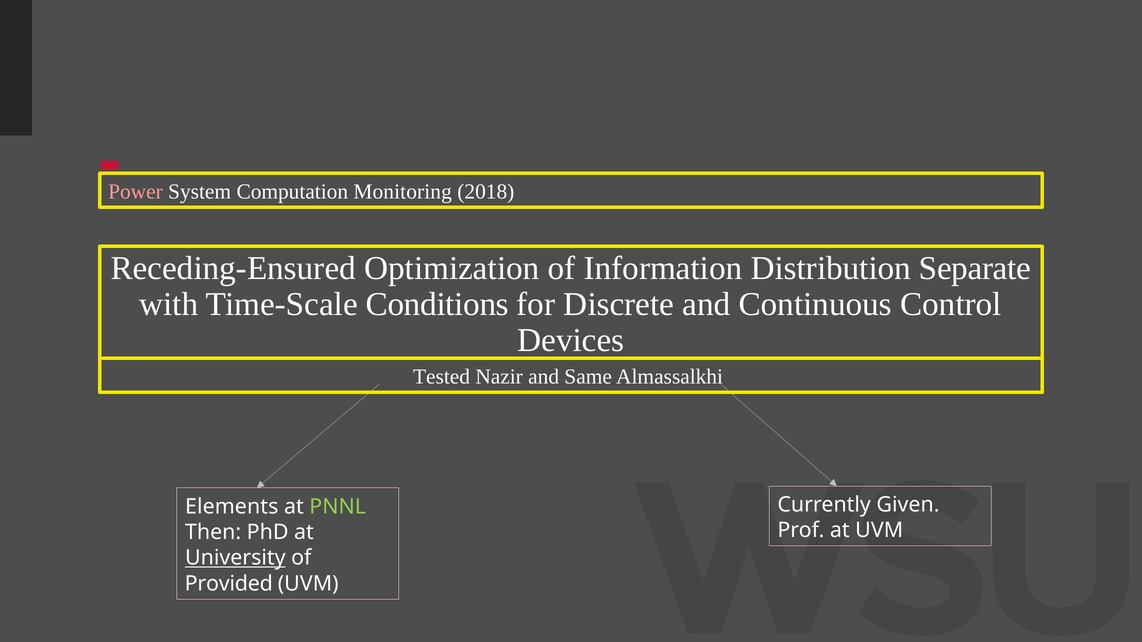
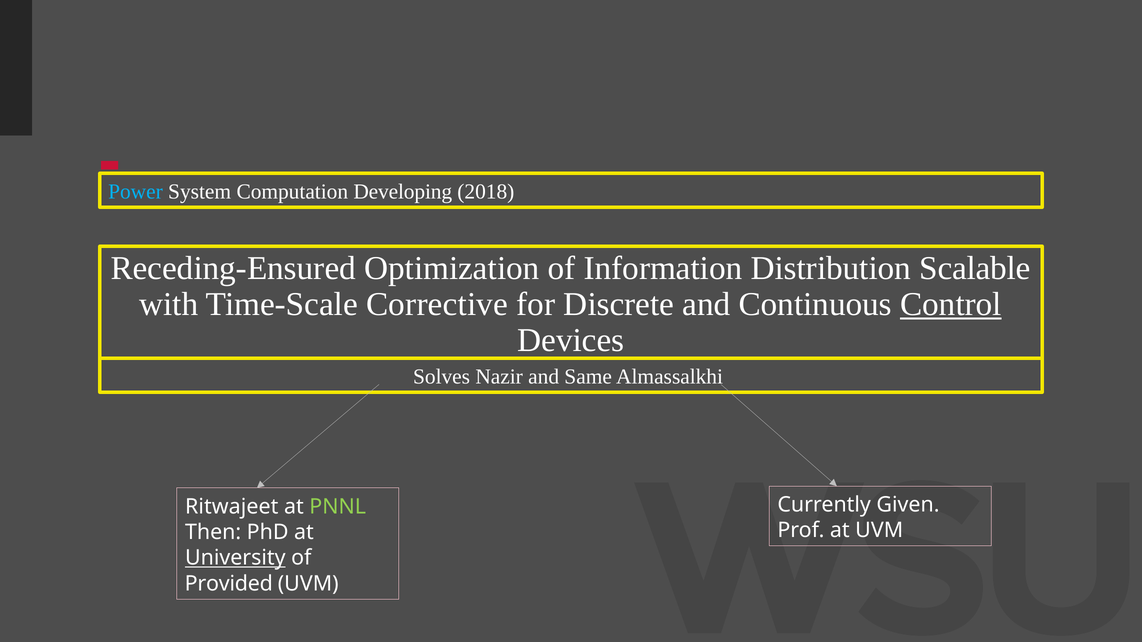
Power colour: pink -> light blue (135, 192)
Monitoring: Monitoring -> Developing (403, 192)
Separate: Separate -> Scalable (975, 268)
Conditions: Conditions -> Corrective (437, 304)
Control underline: none -> present (951, 304)
Tested: Tested -> Solves (442, 377)
Elements: Elements -> Ritwajeet (232, 507)
